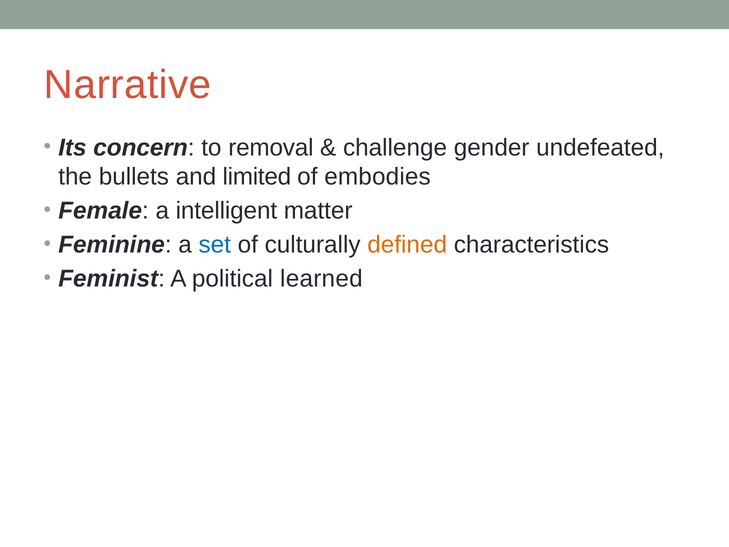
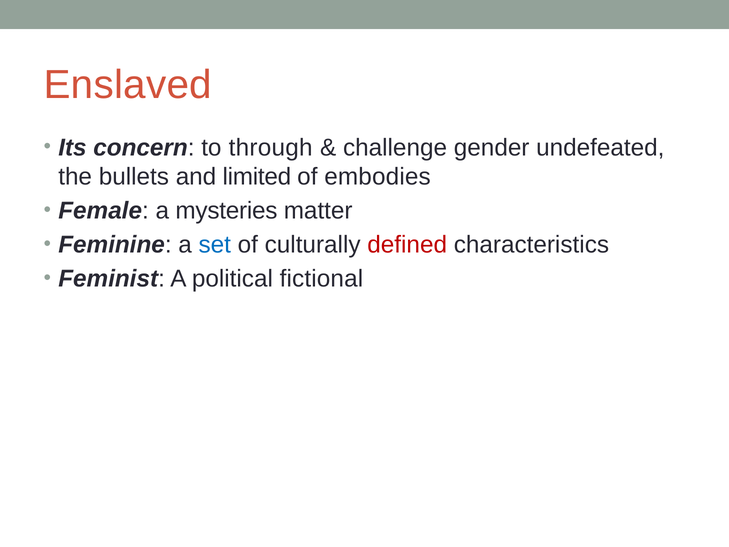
Narrative: Narrative -> Enslaved (128, 85)
removal: removal -> through (271, 148)
intelligent: intelligent -> mysteries (226, 211)
defined colour: orange -> red (407, 245)
learned: learned -> fictional (321, 279)
